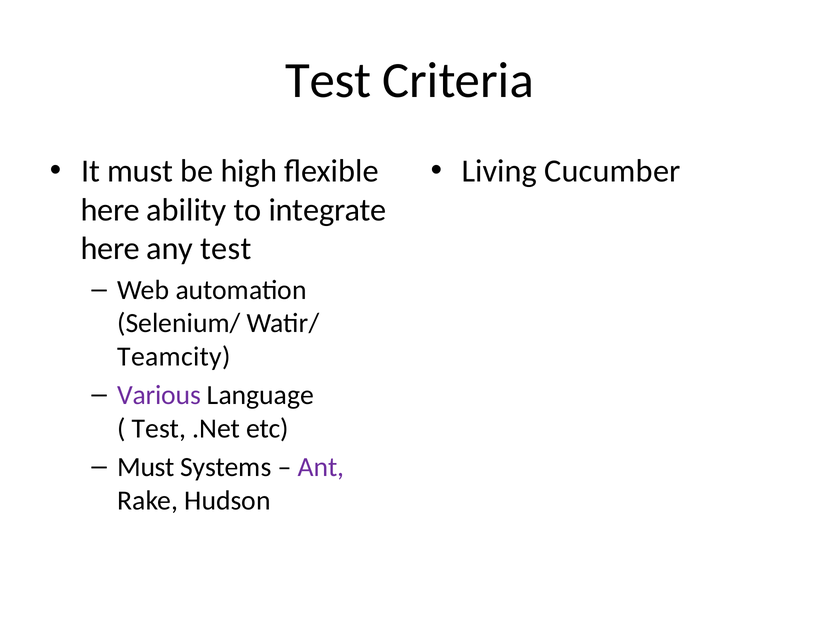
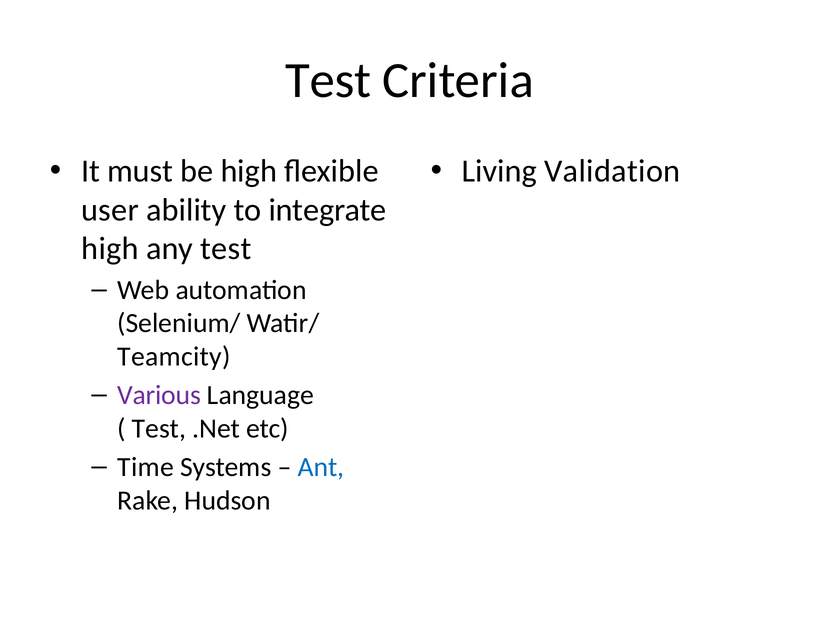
Cucumber: Cucumber -> Validation (612, 171)
here: here -> user (110, 210)
here: here -> high (110, 249)
Must: Must -> Time (146, 467)
Ant colour: purple -> blue (321, 467)
